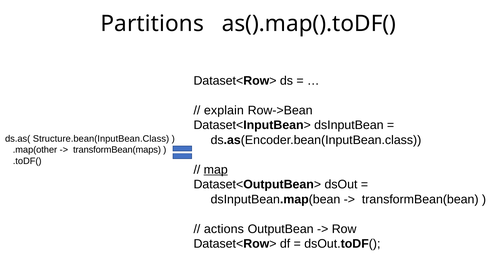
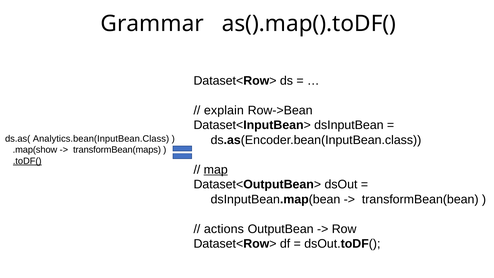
Partitions: Partitions -> Grammar (152, 24)
Structure.bean(InputBean.Class: Structure.bean(InputBean.Class -> Analytics.bean(InputBean.Class (101, 139)
.map(other: .map(other -> .map(show (35, 150)
.toDF( underline: none -> present (27, 161)
